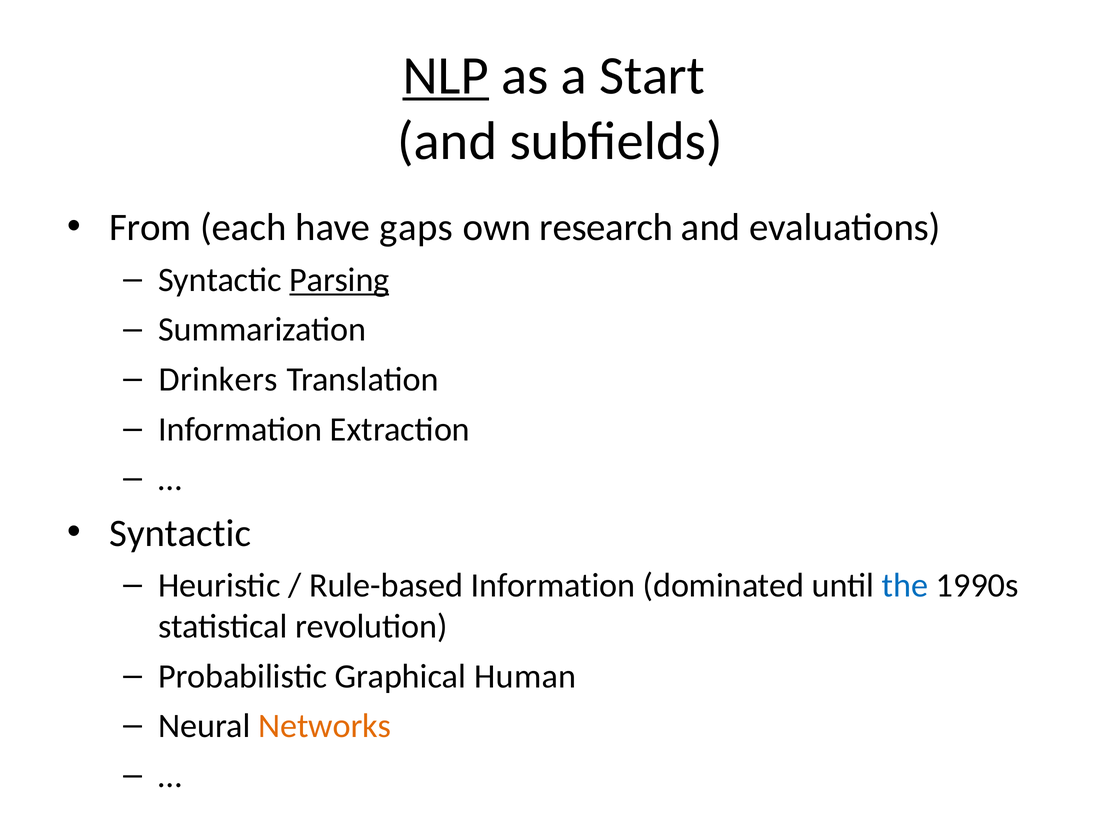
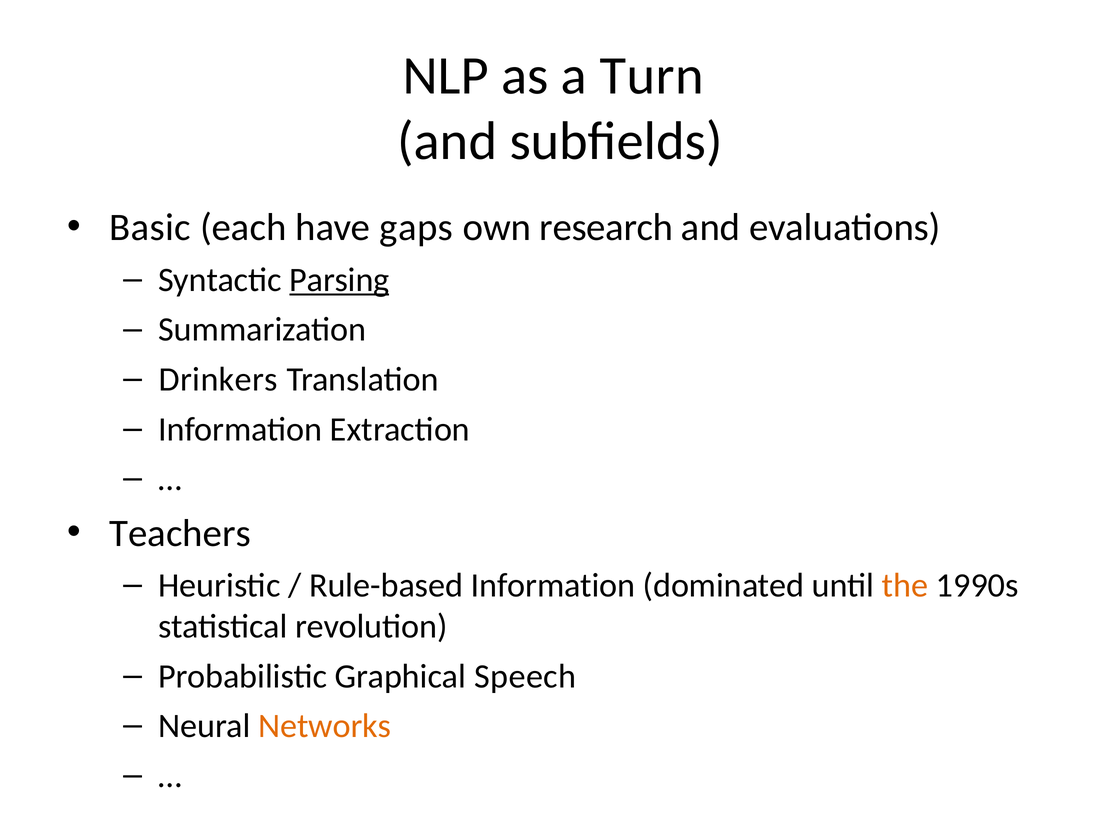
NLP underline: present -> none (446, 76)
Start: Start -> Turn (652, 76)
From: From -> Basic (150, 228)
Syntactic: Syntactic -> Teachers (180, 533)
the colour: blue -> orange (905, 585)
Human: Human -> Speech (525, 676)
